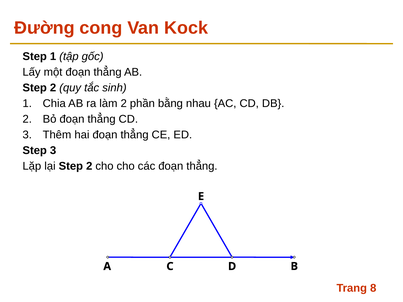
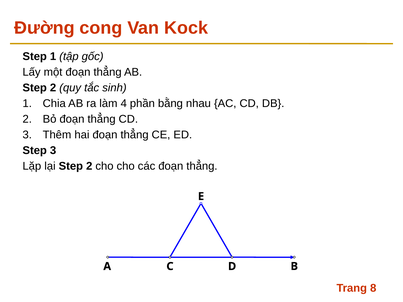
làm 2: 2 -> 4 (124, 104)
